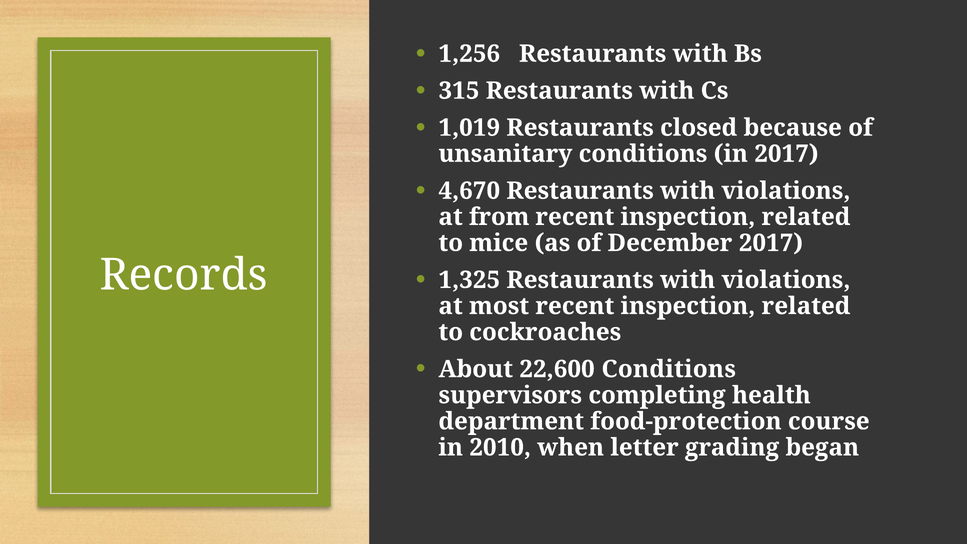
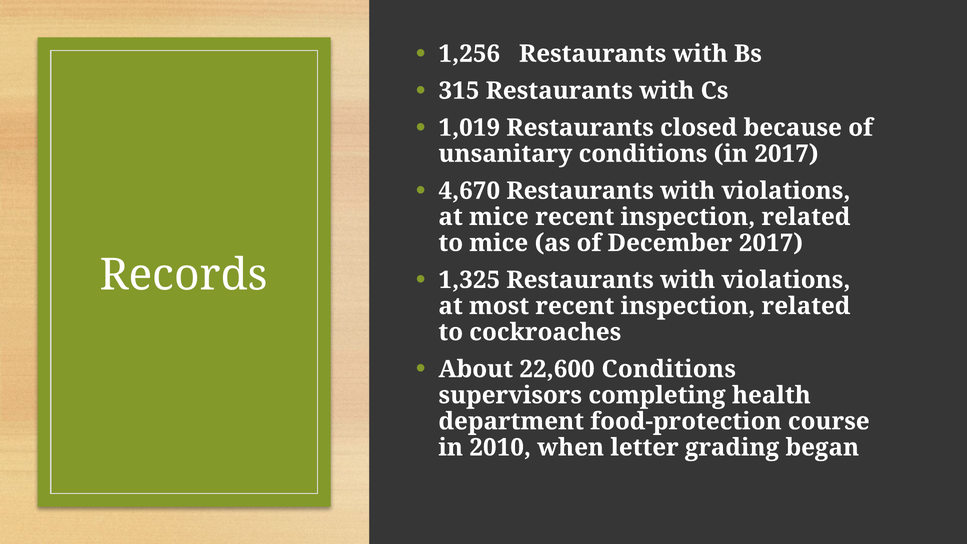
at from: from -> mice (499, 217)
